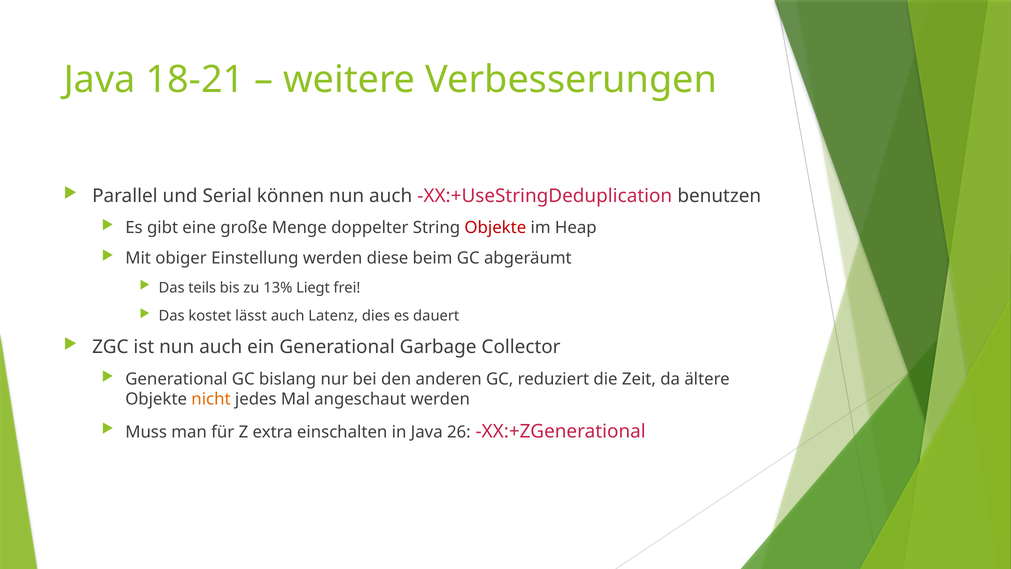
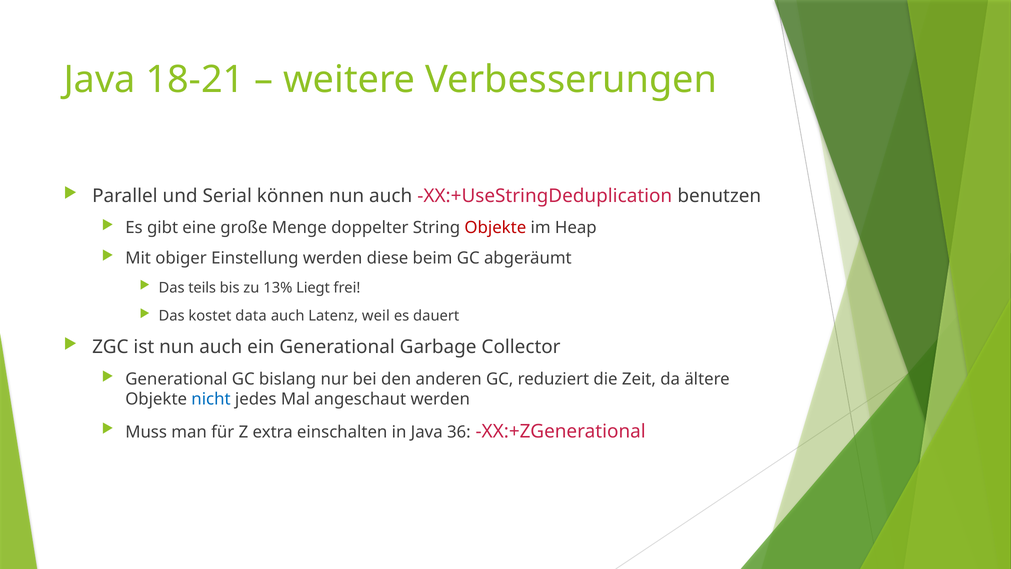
lässt: lässt -> data (251, 316)
dies: dies -> weil (376, 316)
nicht colour: orange -> blue (211, 399)
26: 26 -> 36 (459, 432)
